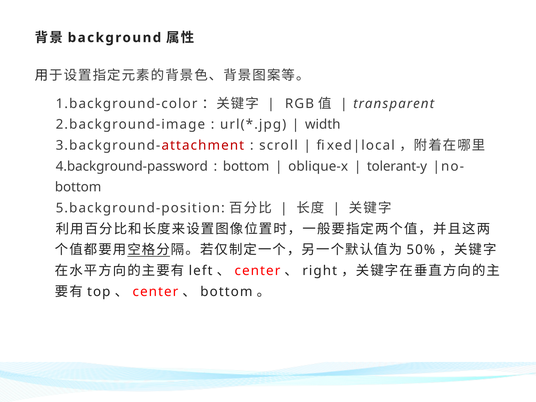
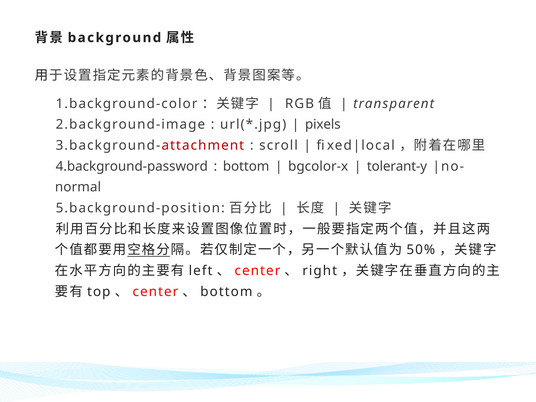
width: width -> pixels (323, 125)
oblique-x: oblique-x -> bgcolor-x (318, 166)
bottom: bottom -> normal (78, 187)
